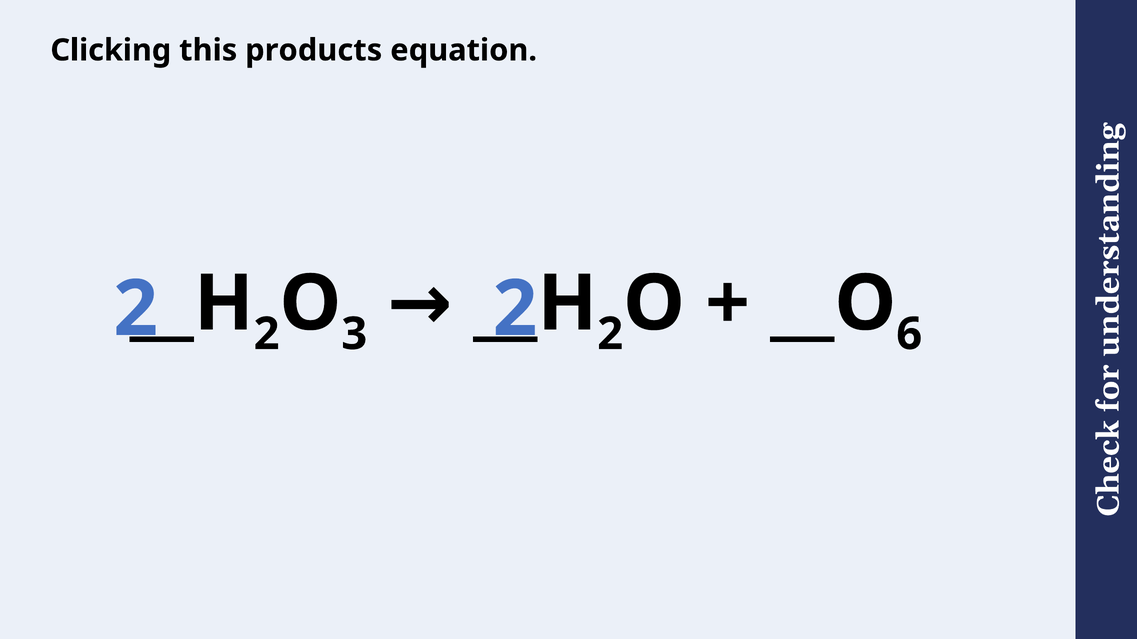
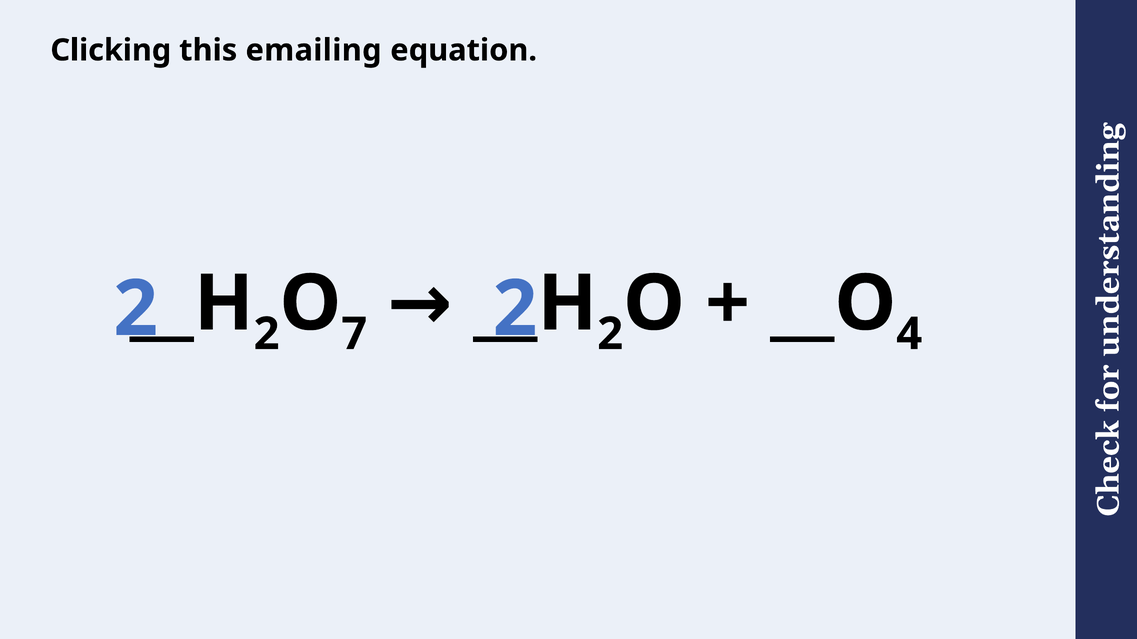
products: products -> emailing (314, 50)
3: 3 -> 7 (354, 334)
6: 6 -> 4 (909, 334)
